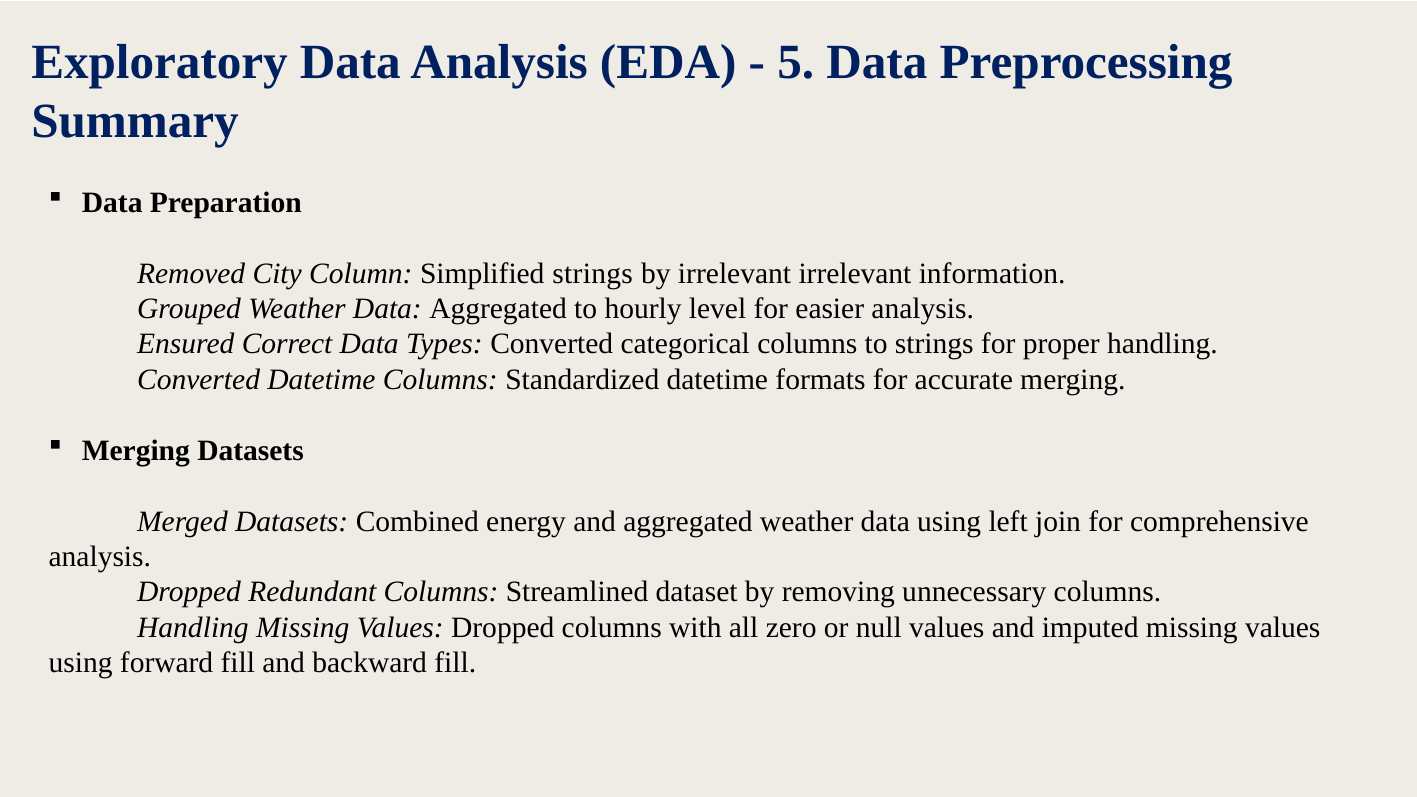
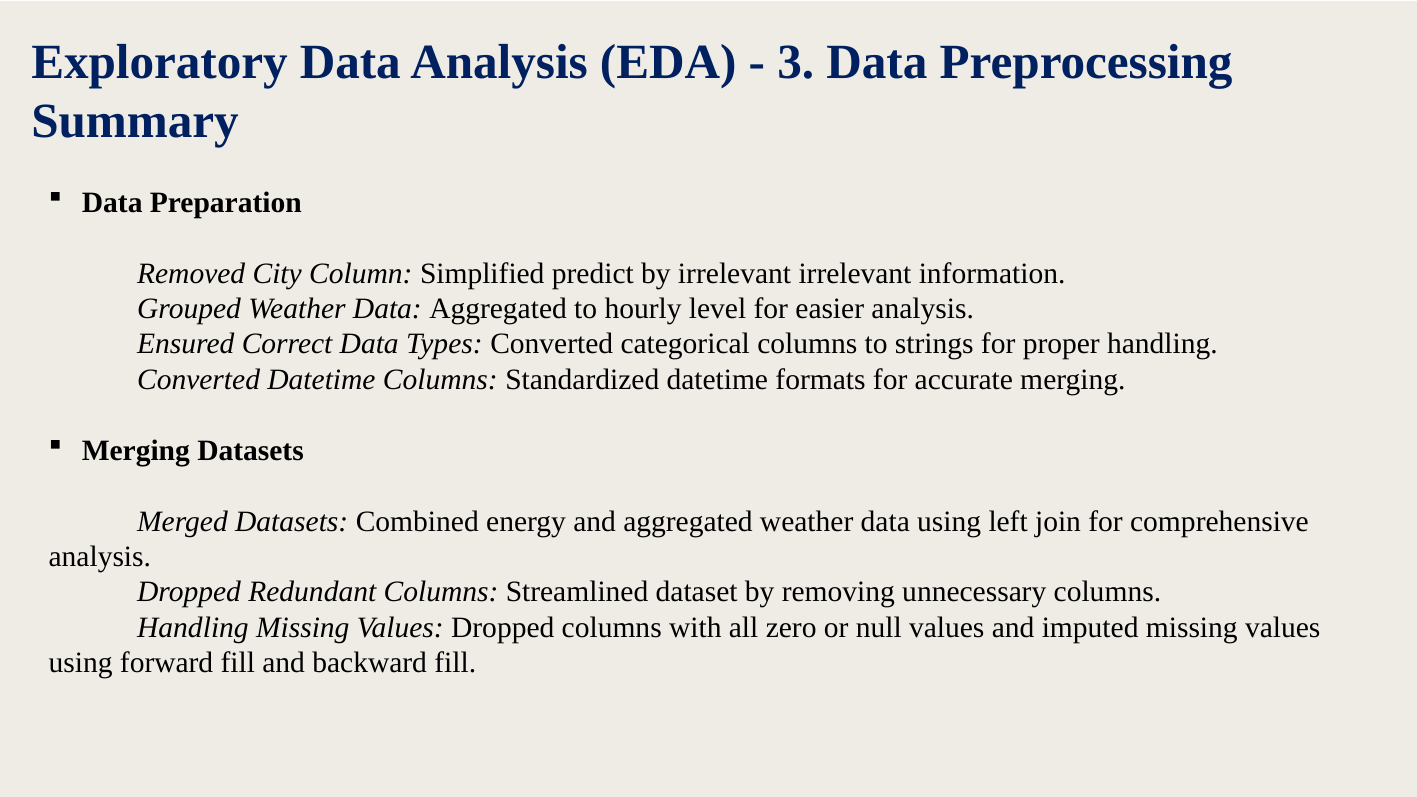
5: 5 -> 3 (796, 63)
Simplified strings: strings -> predict (593, 273)
